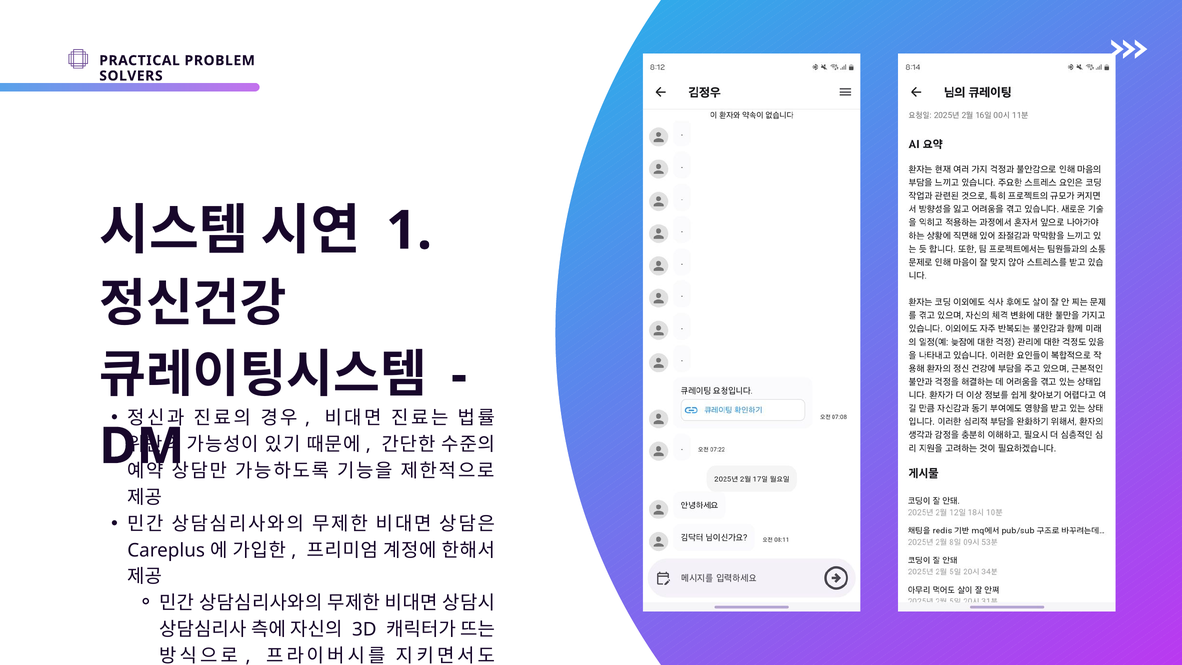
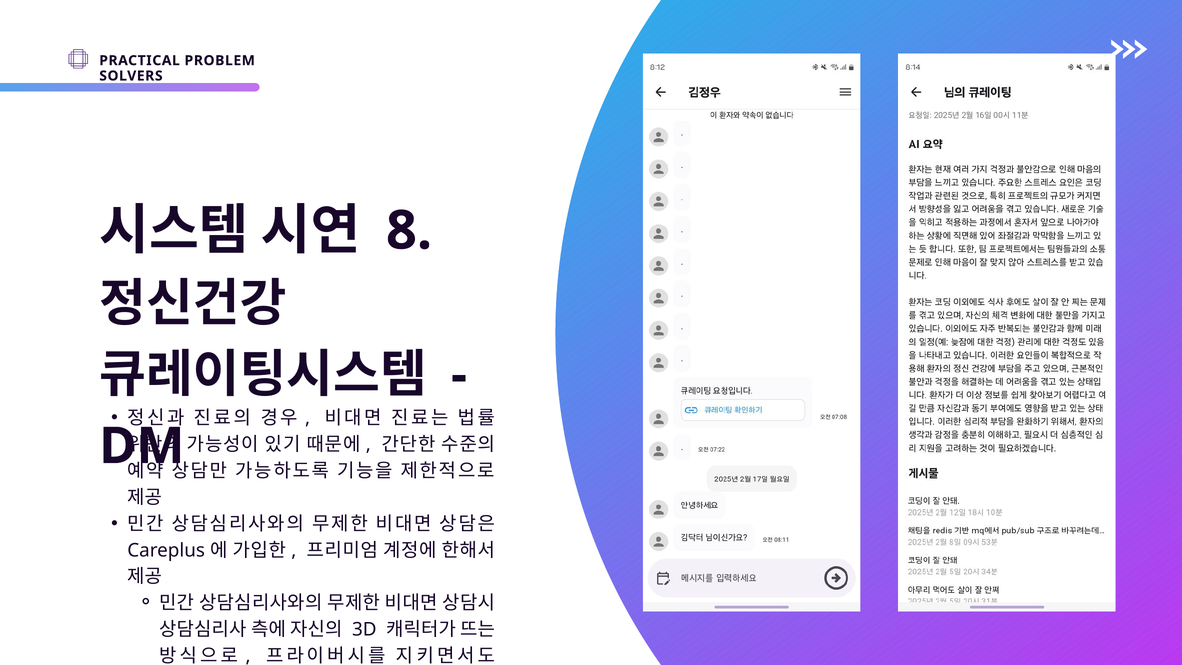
1: 1 -> 8 (409, 231)
